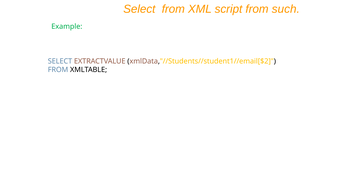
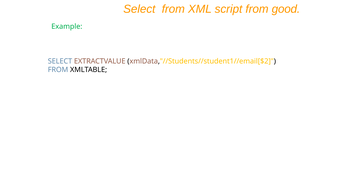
such: such -> good (286, 9)
